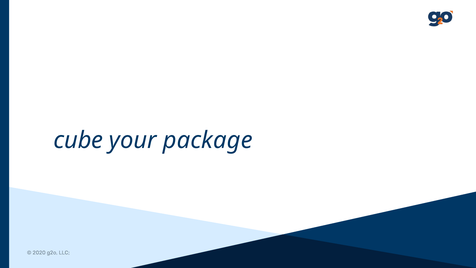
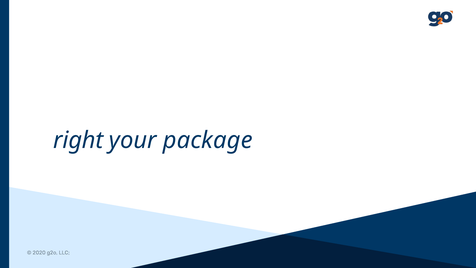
cube: cube -> right (78, 140)
